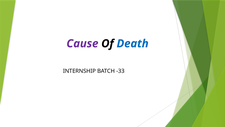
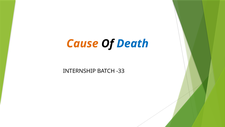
Cause colour: purple -> orange (82, 43)
